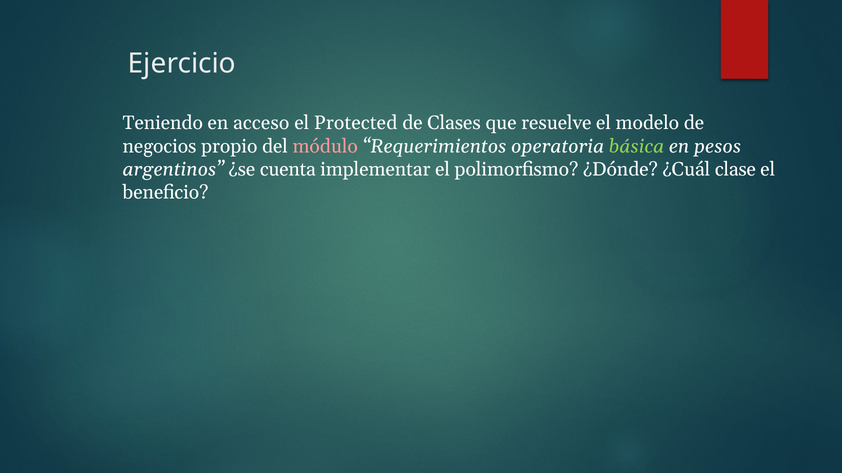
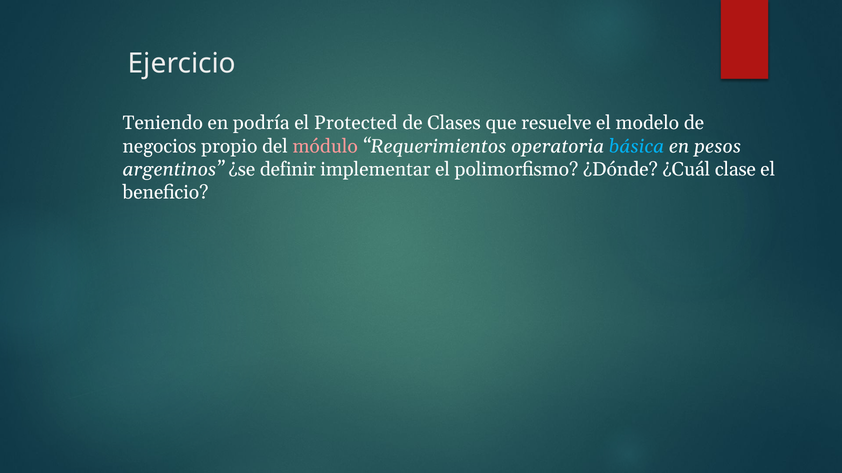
acceso: acceso -> podría (261, 123)
básica colour: light green -> light blue (637, 146)
cuenta: cuenta -> definir (288, 170)
